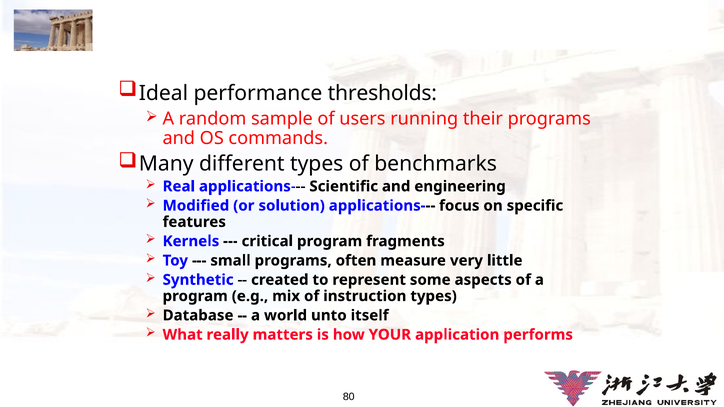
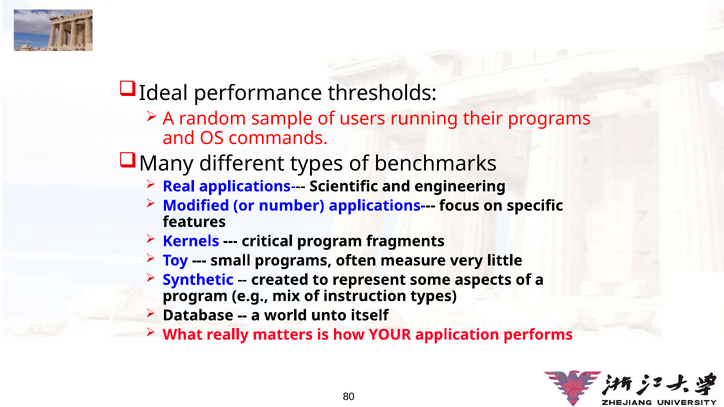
solution: solution -> number (292, 206)
